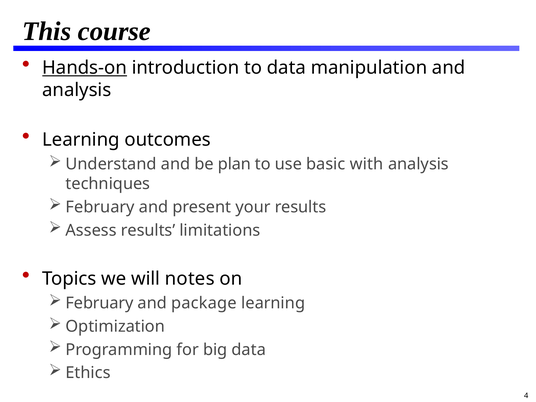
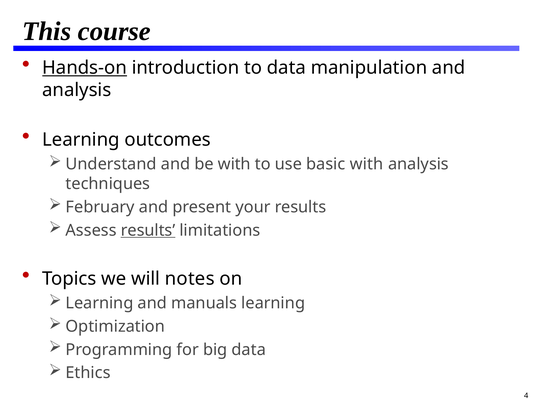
be plan: plan -> with (234, 164)
results underline: none -> present (148, 230)
February: February -> Learning (100, 303)
package: package -> manuals (204, 303)
